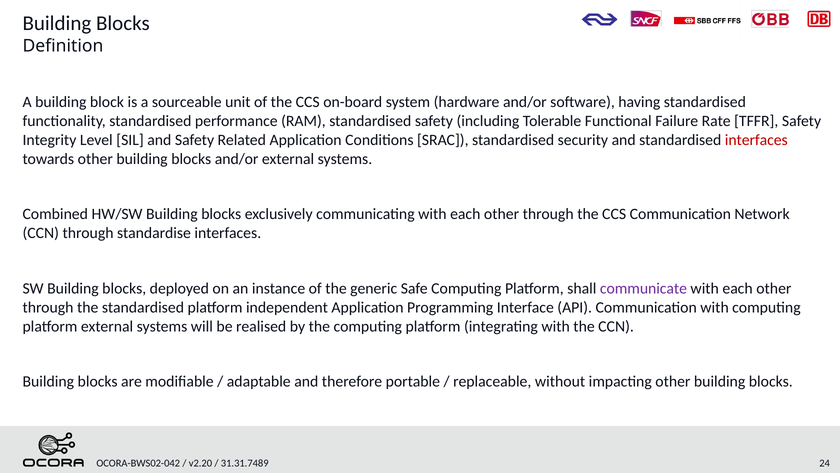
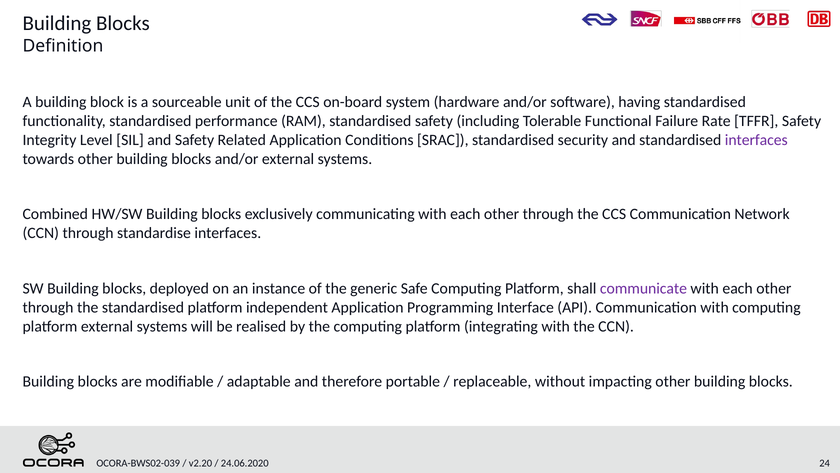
interfaces colour: red -> purple (756, 140)
OCORA-BWS02-042: OCORA-BWS02-042 -> OCORA-BWS02-039 (138, 463)
31.31.7489: 31.31.7489 -> 24.06.2020 (245, 463)
